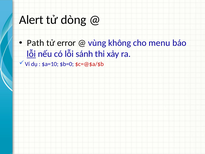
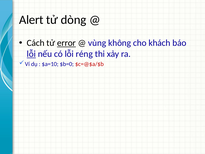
Path: Path -> Cách (36, 43)
error underline: none -> present (66, 43)
menu: menu -> khách (159, 43)
sánh: sánh -> réng (84, 54)
